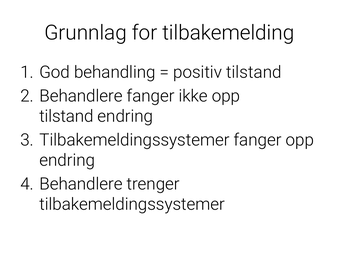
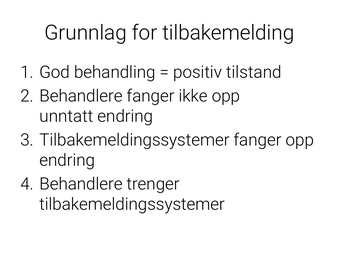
tilstand: tilstand -> unntatt (66, 116)
